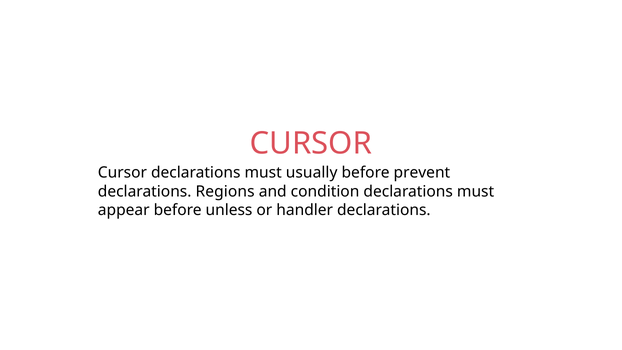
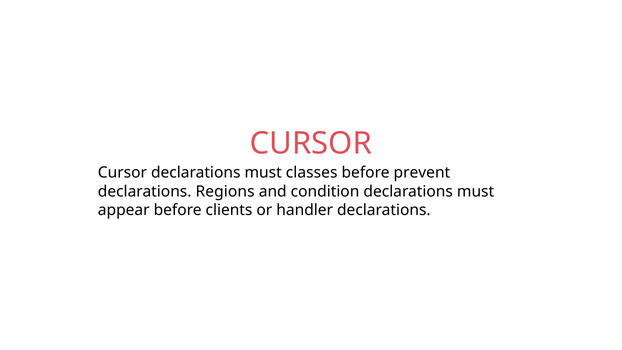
usually: usually -> classes (312, 173)
unless: unless -> clients (229, 210)
